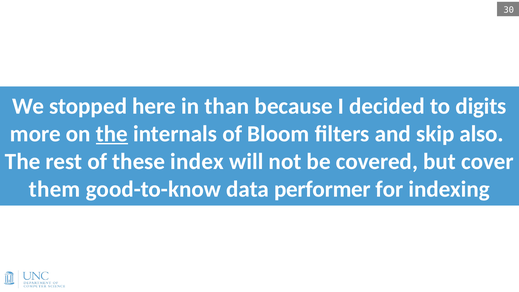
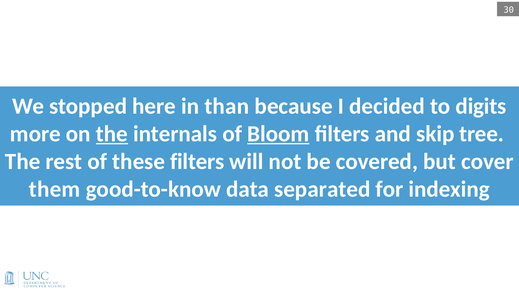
Bloom underline: none -> present (278, 134)
also: also -> tree (482, 134)
these index: index -> filters (197, 161)
performer: performer -> separated (322, 189)
